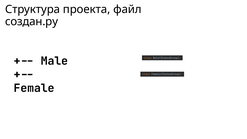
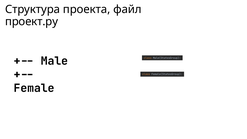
создан.py: создан.py -> проект.py (32, 22)
